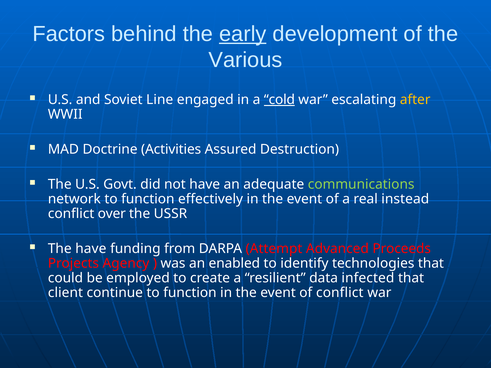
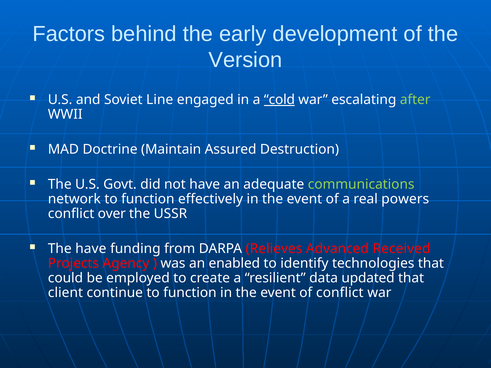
early underline: present -> none (243, 34)
Various: Various -> Version (245, 60)
after colour: yellow -> light green (415, 100)
Activities: Activities -> Maintain (171, 149)
instead: instead -> powers (405, 199)
Attempt: Attempt -> Relieves (274, 249)
Proceeds: Proceeds -> Received (402, 249)
infected: infected -> updated (368, 278)
